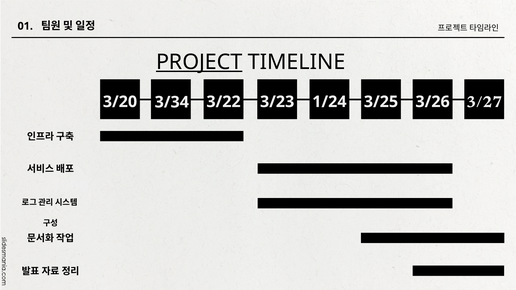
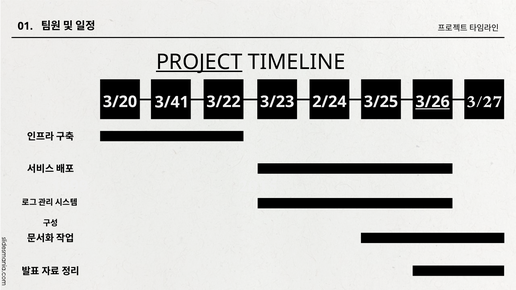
3/34: 3/34 -> 3/41 (172, 102)
1/24: 1/24 -> 2/24 (329, 102)
3/26 underline: none -> present (433, 102)
